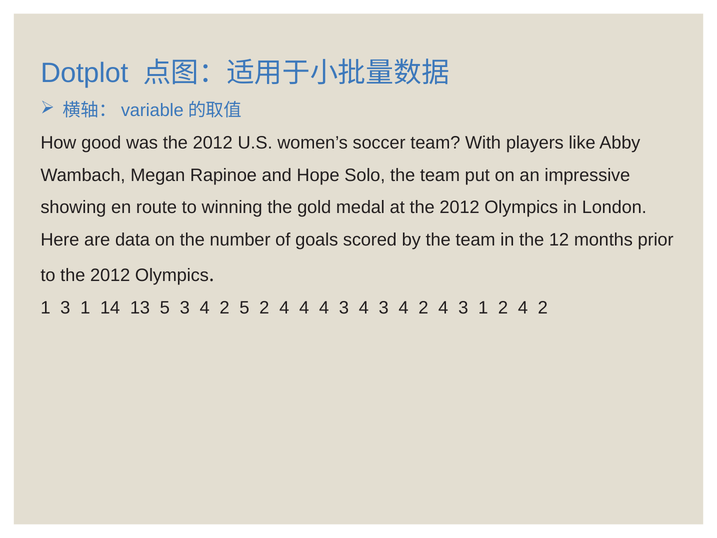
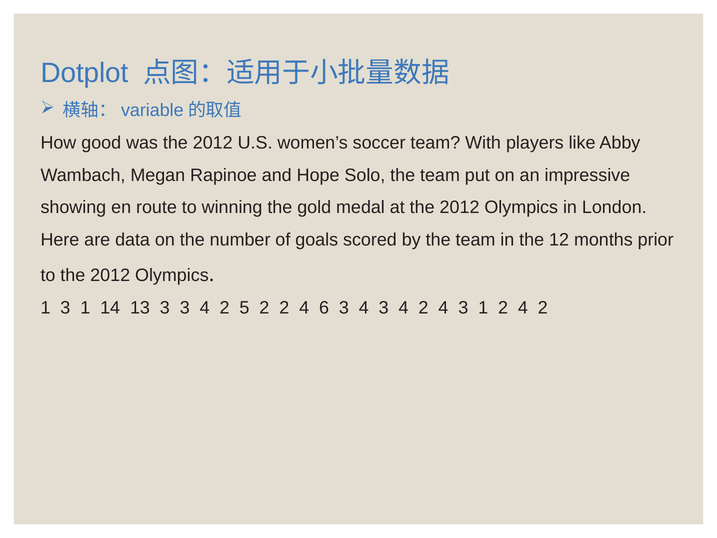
13 5: 5 -> 3 (165, 308)
5 2 4: 4 -> 2 (284, 308)
4: 4 -> 6 (324, 308)
